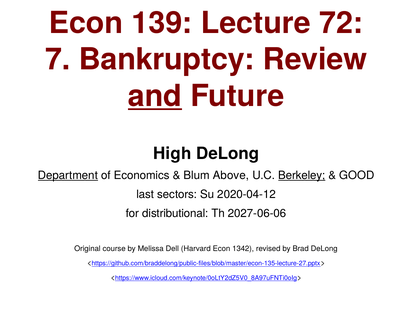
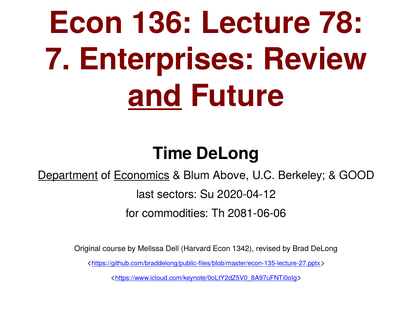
139: 139 -> 136 (162, 23)
72: 72 -> 78 (341, 23)
Bankruptcy: Bankruptcy -> Enterprises (167, 59)
High: High -> Time (172, 154)
Economics underline: none -> present (142, 175)
Berkeley underline: present -> none (302, 175)
distributional: distributional -> commodities (175, 213)
2027-06-06: 2027-06-06 -> 2081-06-06 (257, 213)
